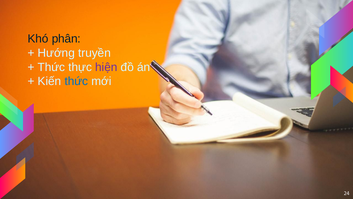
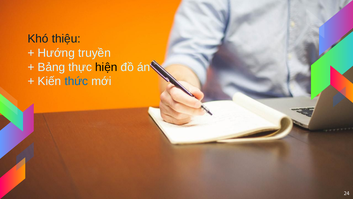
phân: phân -> thiệu (66, 39)
Thức: Thức -> Bảng (51, 67)
hiện colour: purple -> black (106, 67)
